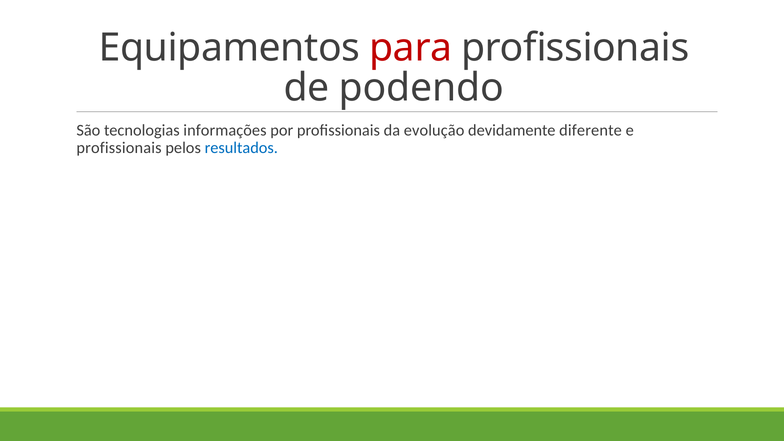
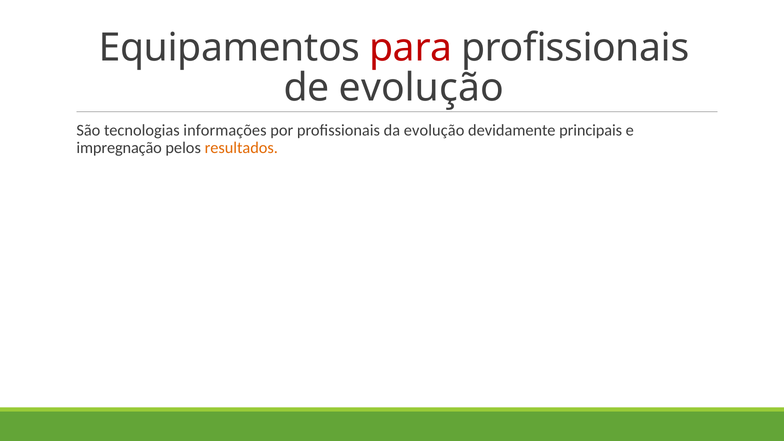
de podendo: podendo -> evolução (421, 88)
diferente: diferente -> principais (591, 130)
profissionais: profissionais -> impregnação (119, 148)
resultados colour: blue -> orange (241, 148)
